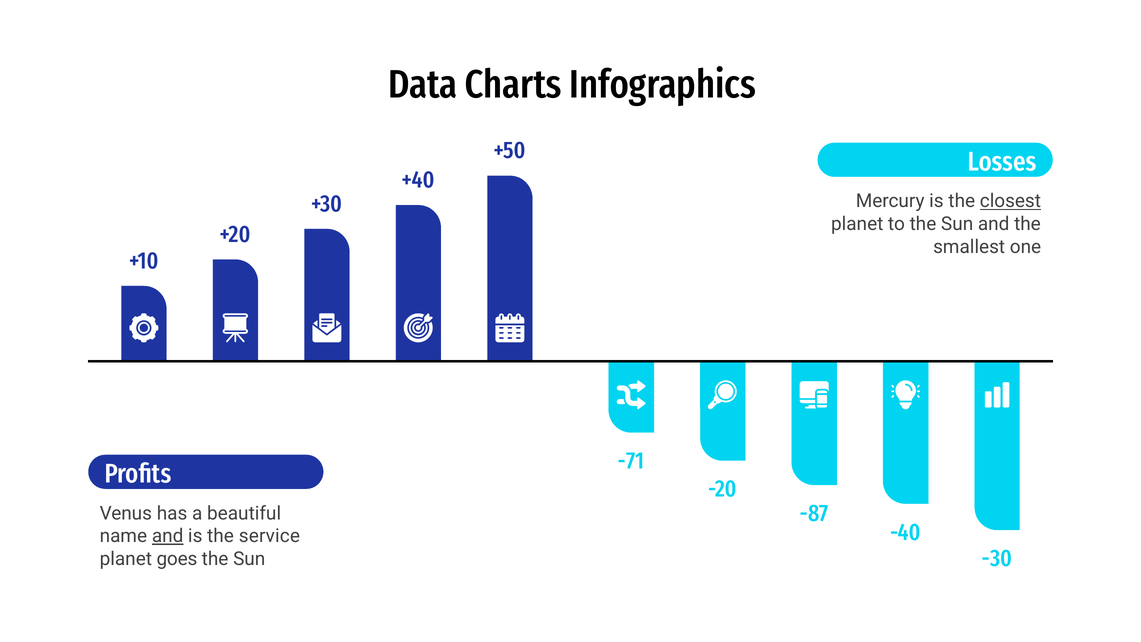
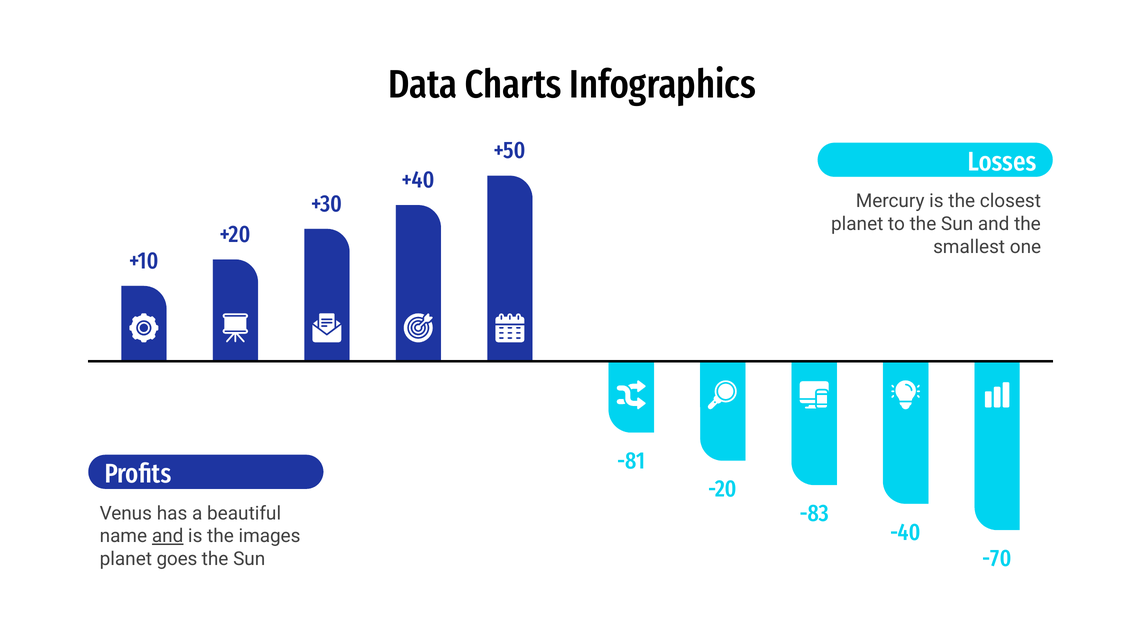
closest underline: present -> none (1010, 201)
-71: -71 -> -81 (631, 461)
-87: -87 -> -83 (814, 513)
service: service -> images (270, 536)
-30: -30 -> -70 (997, 558)
